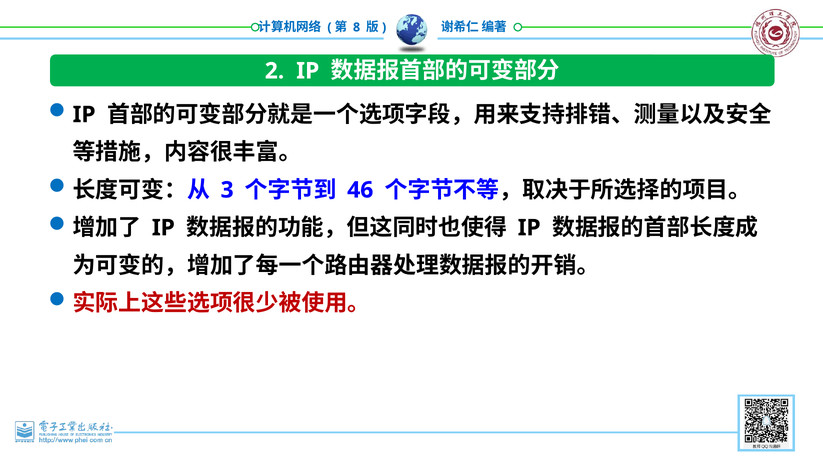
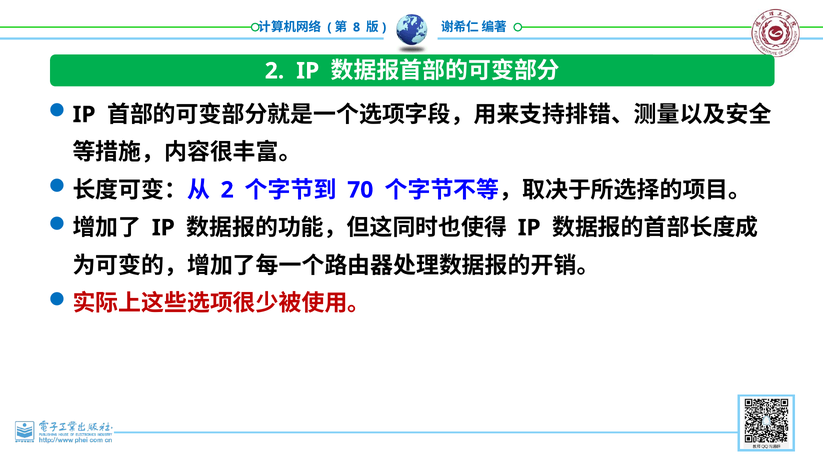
3: 3 -> 2 (227, 190)
46: 46 -> 70 (360, 190)
